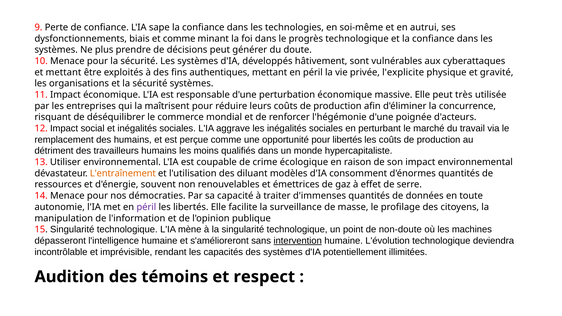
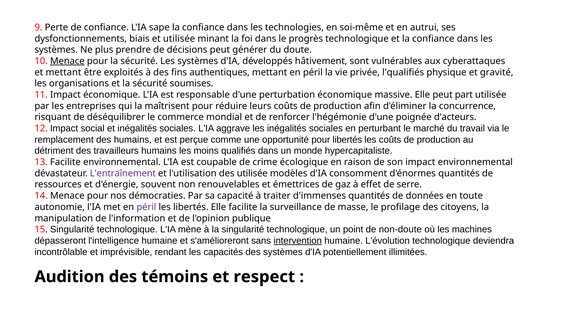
et comme: comme -> utilisée (179, 39)
Menace underline: none -> present (67, 61)
l'explicite: l'explicite -> l'qualifiés (403, 72)
sécurité systèmes: systèmes -> soumises (192, 84)
très: très -> part (464, 95)
13 Utiliser: Utiliser -> Facilite (65, 162)
L'entraînement colour: orange -> purple (123, 173)
des diluant: diluant -> utilisée (252, 173)
